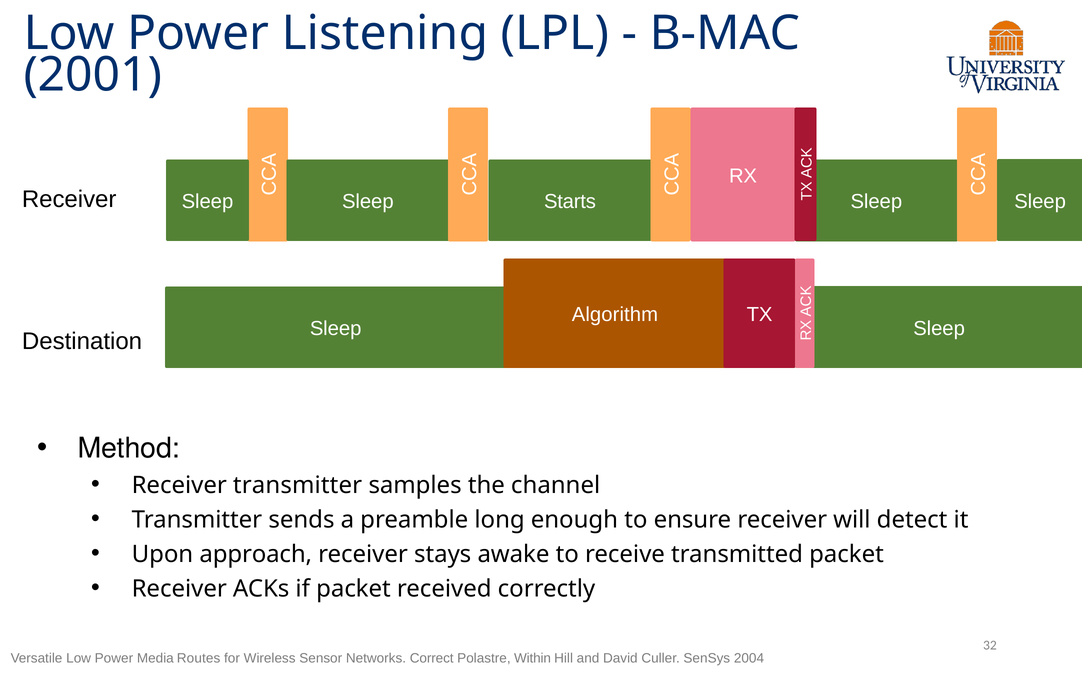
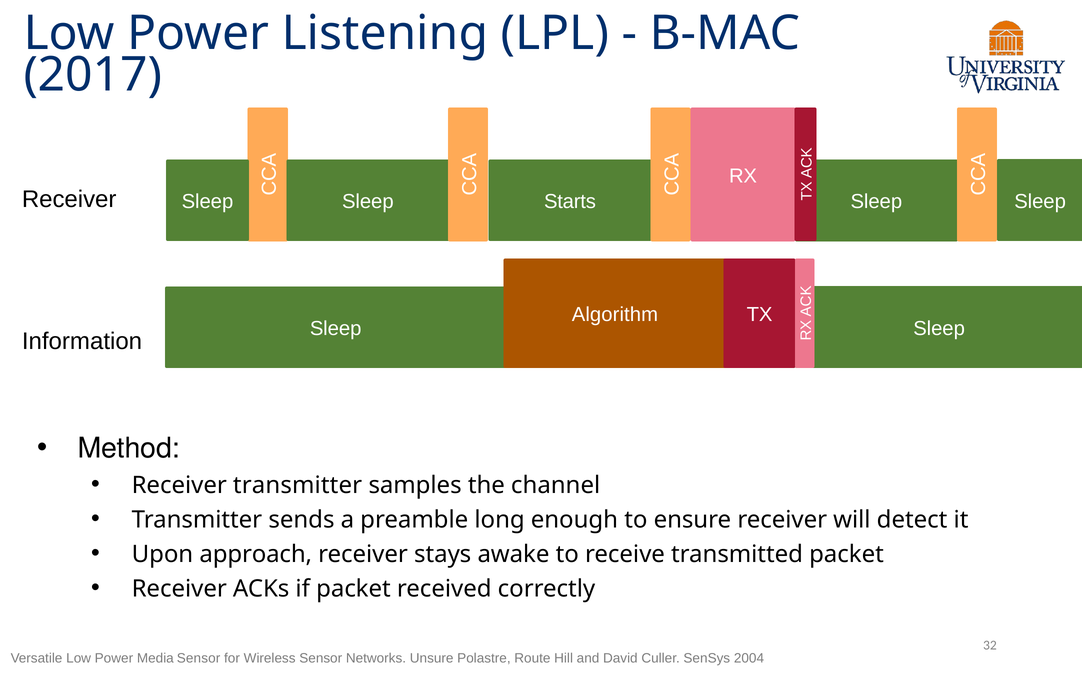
2001: 2001 -> 2017 (93, 75)
Destination: Destination -> Information (82, 341)
Media Routes: Routes -> Sensor (199, 658)
Correct: Correct -> Unsure (432, 658)
Within: Within -> Route (532, 658)
